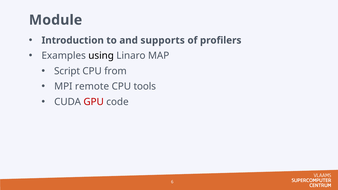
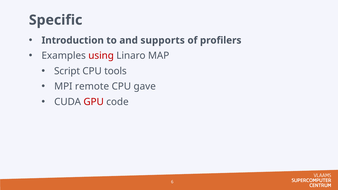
Module: Module -> Specific (56, 20)
using colour: black -> red (101, 56)
from: from -> tools (115, 71)
tools: tools -> gave (145, 87)
